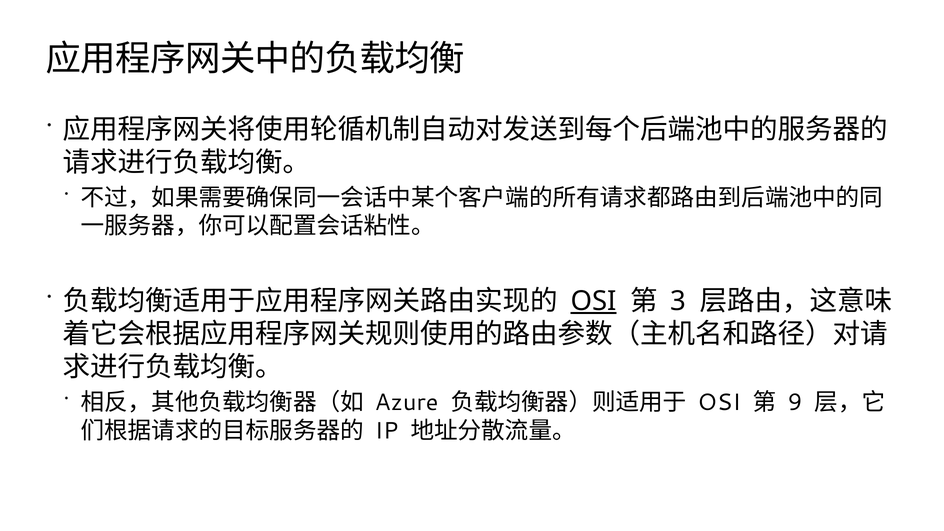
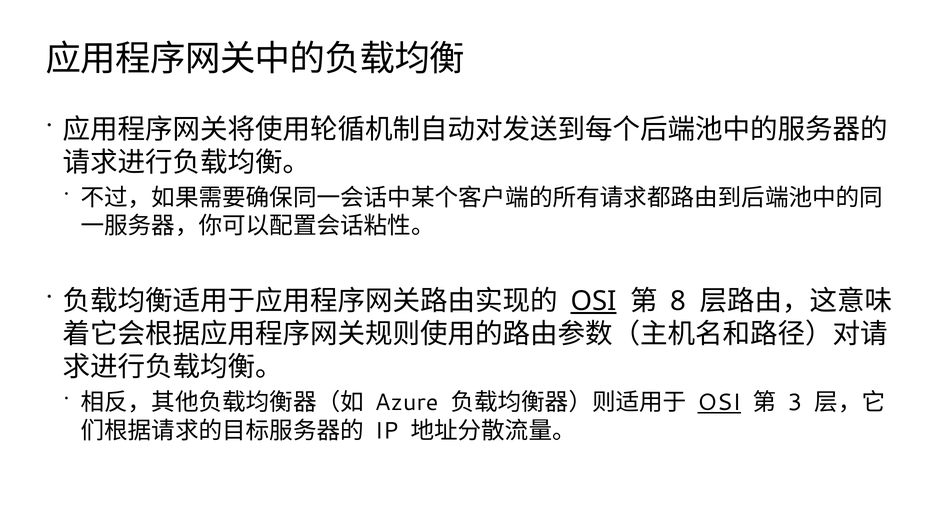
3: 3 -> 8 (678, 301)
OSI underline: none -> present (719, 402)
9: 9 -> 3 (795, 402)
